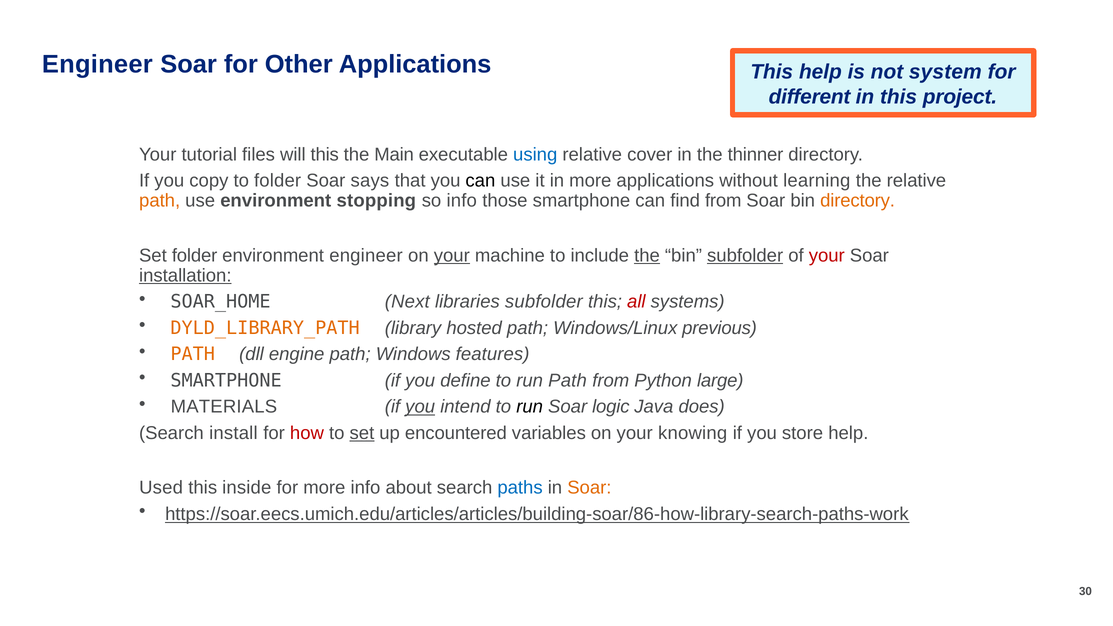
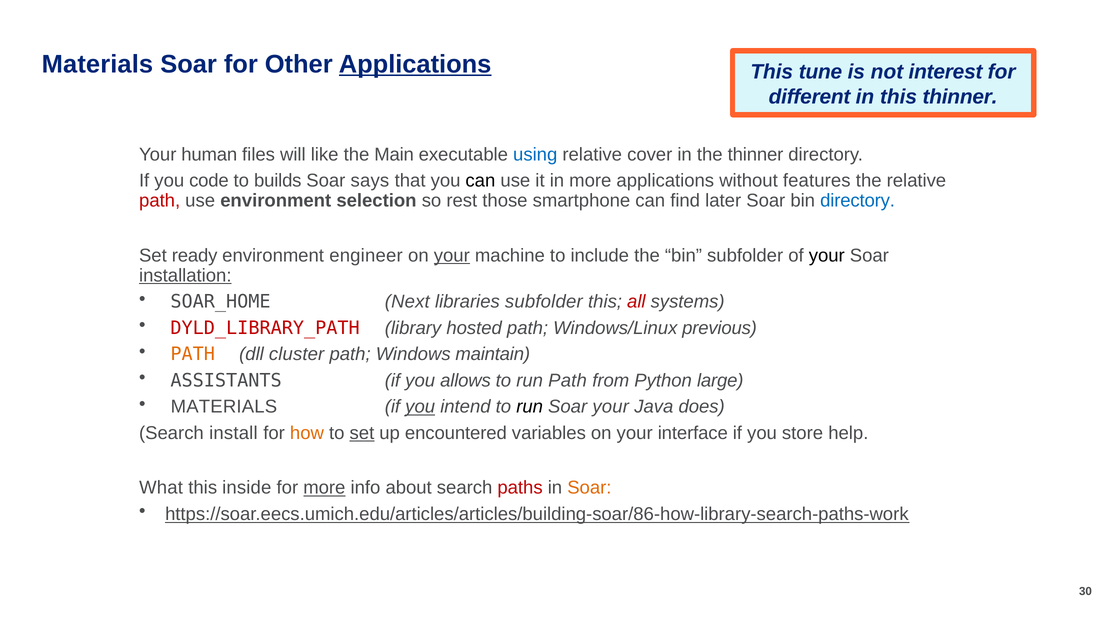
Engineer: Engineer -> Materials (97, 64)
Applications underline: none -> present (415, 64)
This help: help -> tune (820, 72)
system: system -> interest (946, 72)
this project: project -> thinner (960, 97)
tutorial: tutorial -> human (209, 155)
will this: this -> like (325, 155)
copy: copy -> code (209, 181)
to folder: folder -> builds (278, 181)
learning: learning -> features (817, 181)
path colour: orange -> red (160, 201)
stopping: stopping -> selection (376, 201)
so info: info -> rest (462, 201)
find from: from -> later (723, 201)
directory colour: orange -> blue (858, 201)
Set folder: folder -> ready (195, 256)
the underline: present -> none (647, 256)
subfolder underline: present -> none (745, 256)
your colour: red -> black (827, 256)
DYLD_LIBRARY_PATH colour: orange -> red (265, 328)
engine: engine -> cluster (297, 354)
features: features -> maintain (493, 354)
SMARTPHONE: SMARTPHONE -> ASSISTANTS (226, 381)
define: define -> allows (466, 381)
Soar logic: logic -> your (611, 407)
how colour: red -> orange (307, 433)
knowing: knowing -> interface (693, 433)
Used: Used -> What (161, 488)
more underline: none -> present (324, 488)
paths colour: blue -> red (520, 488)
